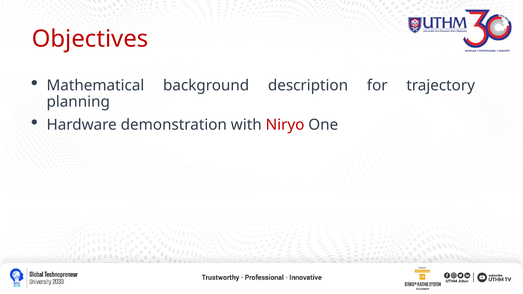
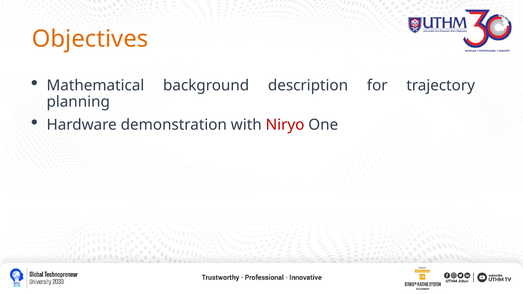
Objectives colour: red -> orange (90, 39)
